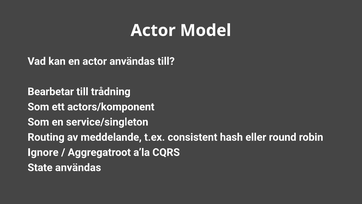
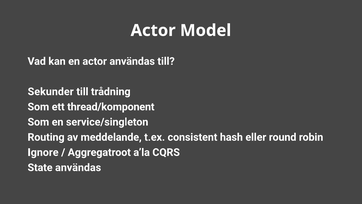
Bearbetar: Bearbetar -> Sekunder (51, 91)
actors/komponent: actors/komponent -> thread/komponent (111, 107)
